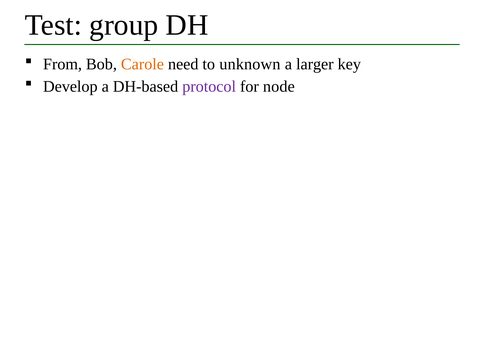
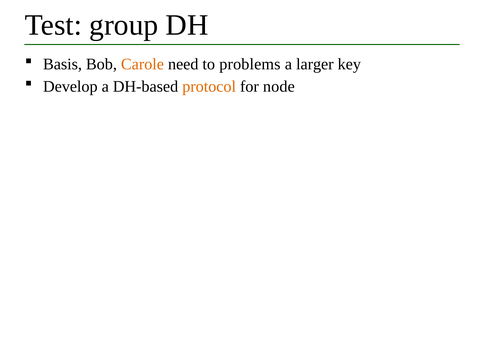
From: From -> Basis (63, 64)
unknown: unknown -> problems (250, 64)
protocol colour: purple -> orange (209, 86)
